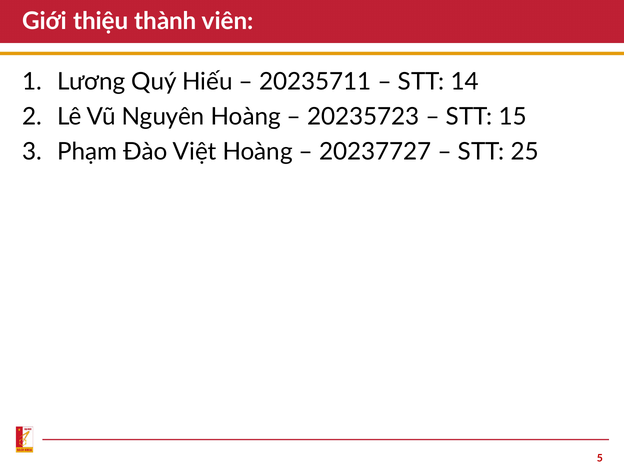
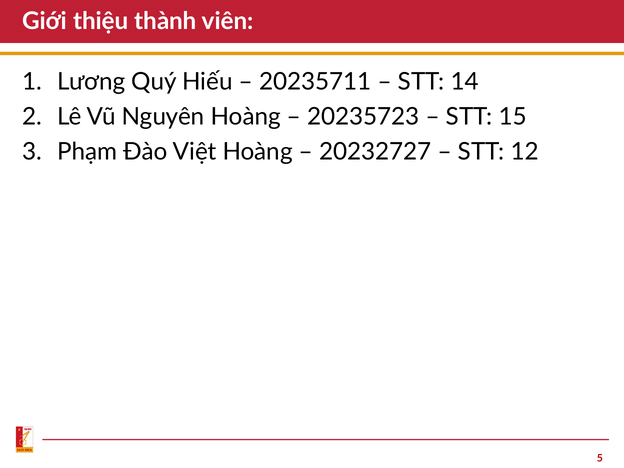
20237727: 20237727 -> 20232727 (375, 152)
25: 25 -> 12 (525, 152)
